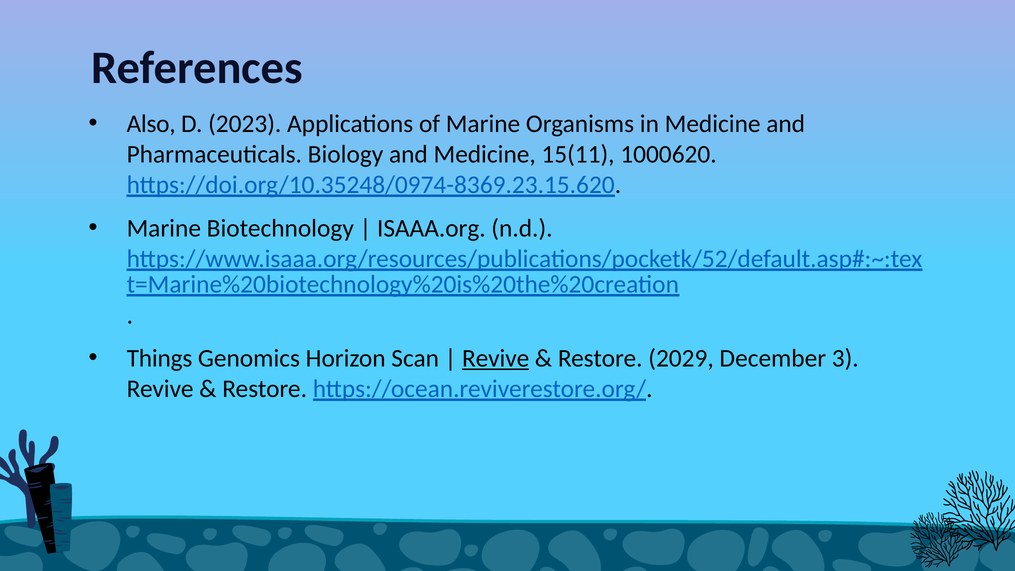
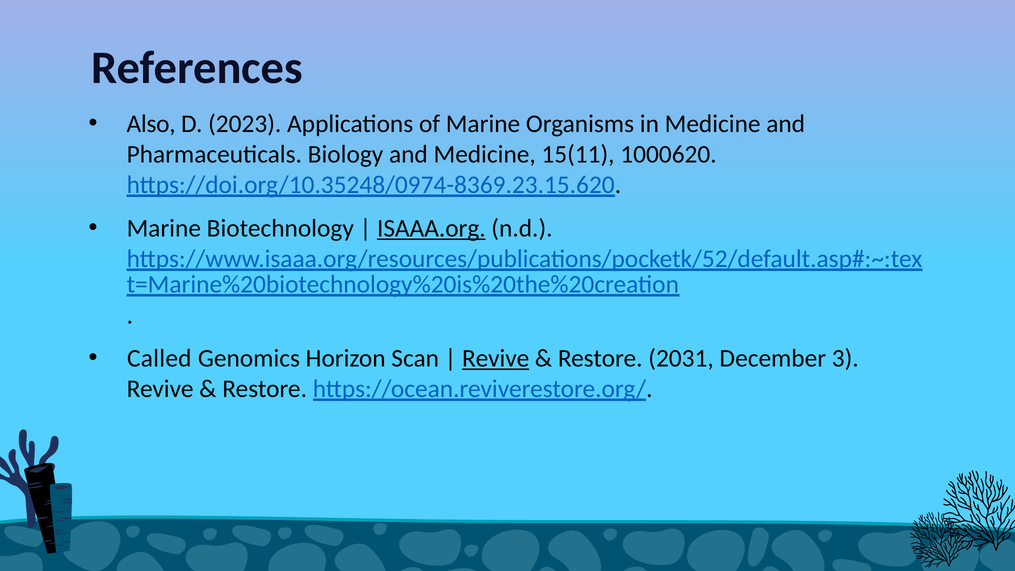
ISAAA.org underline: none -> present (431, 228)
Things: Things -> Called (159, 358)
2029: 2029 -> 2031 (681, 358)
